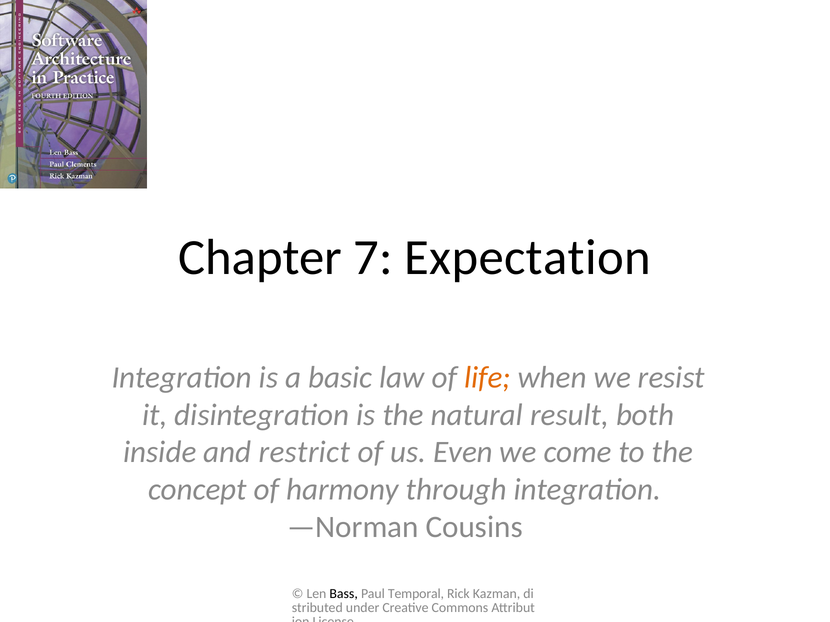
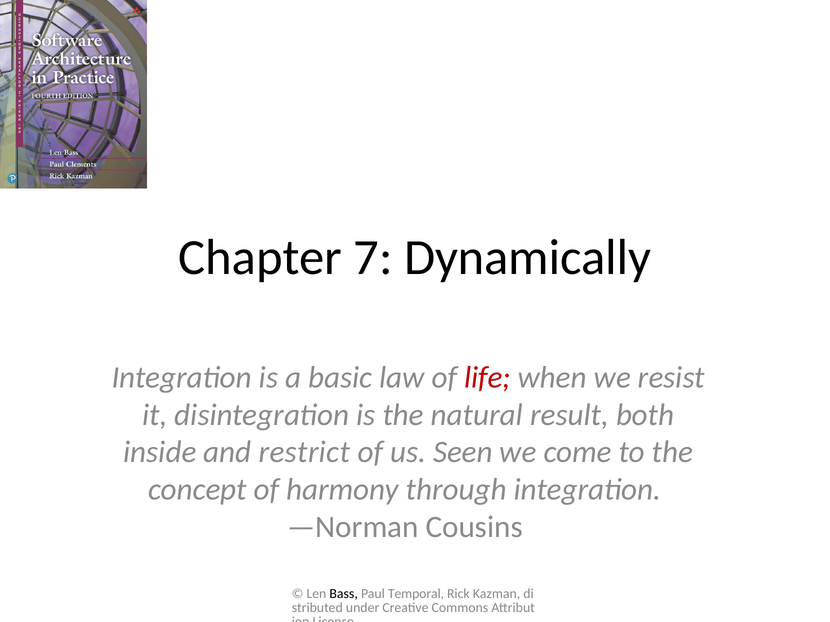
Expectation: Expectation -> Dynamically (528, 258)
life colour: orange -> red (487, 378)
Even: Even -> Seen (463, 453)
